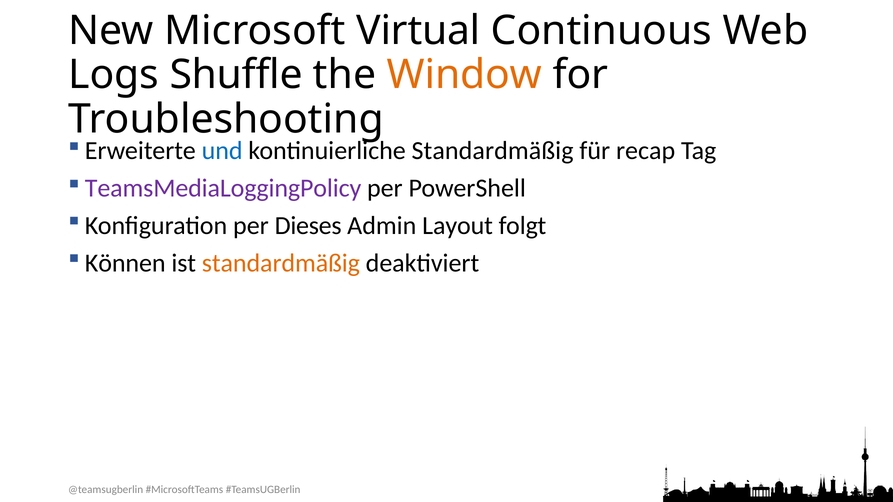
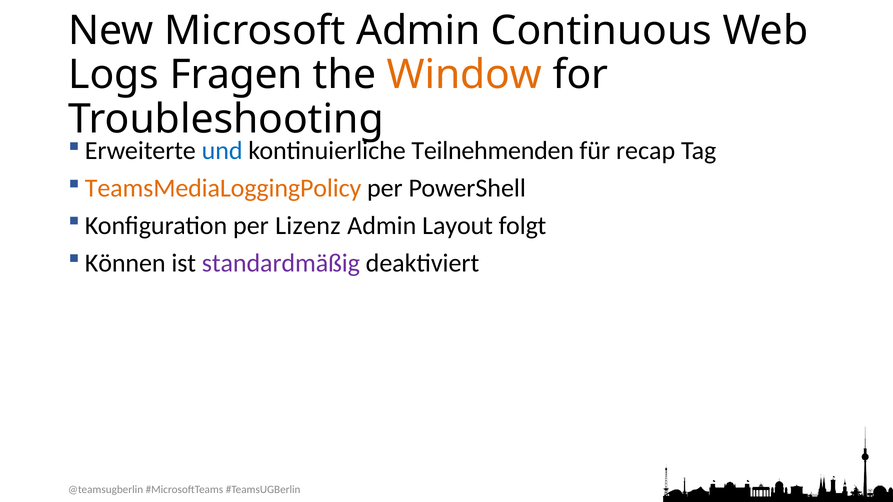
Microsoft Virtual: Virtual -> Admin (418, 31)
Shuffle: Shuffle -> Fragen (236, 75)
kontinuierliche Standardmäßig: Standardmäßig -> Teilnehmenden (493, 151)
TeamsMediaLoggingPolicy colour: purple -> orange (223, 188)
Dieses: Dieses -> Lizenz (308, 226)
standardmäßig colour: orange -> purple (281, 263)
